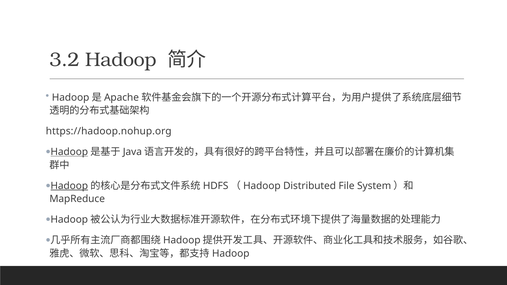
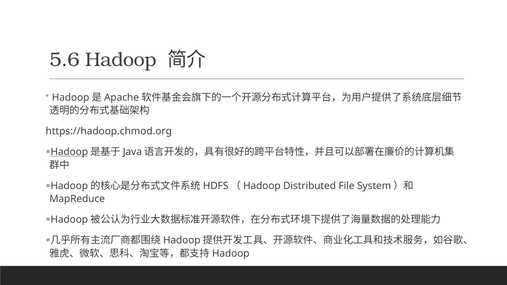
3.2: 3.2 -> 5.6 (64, 60)
https://hadoop.nohup.org: https://hadoop.nohup.org -> https://hadoop.chmod.org (109, 131)
Hadoop underline: present -> none (69, 186)
